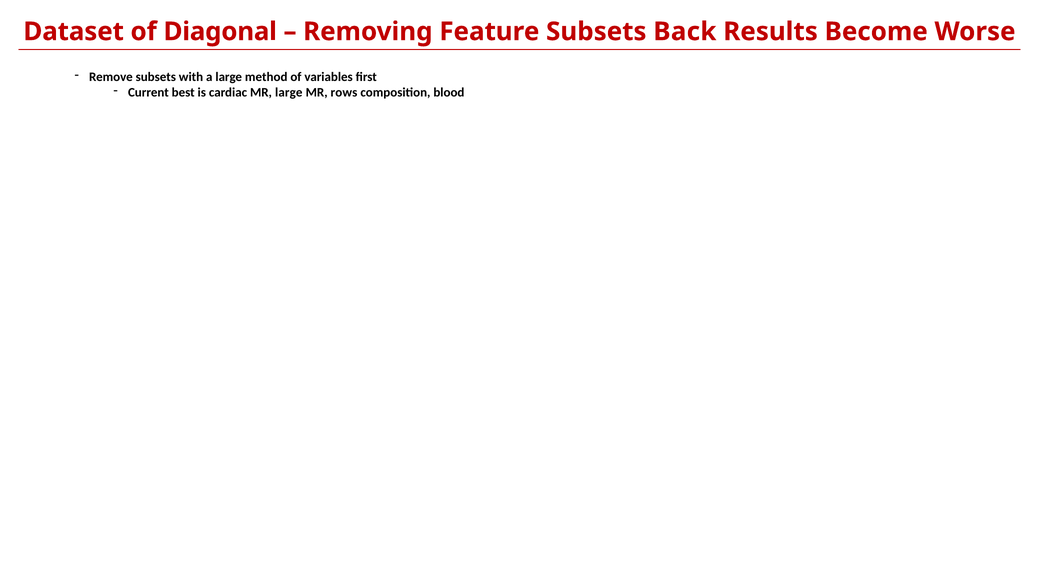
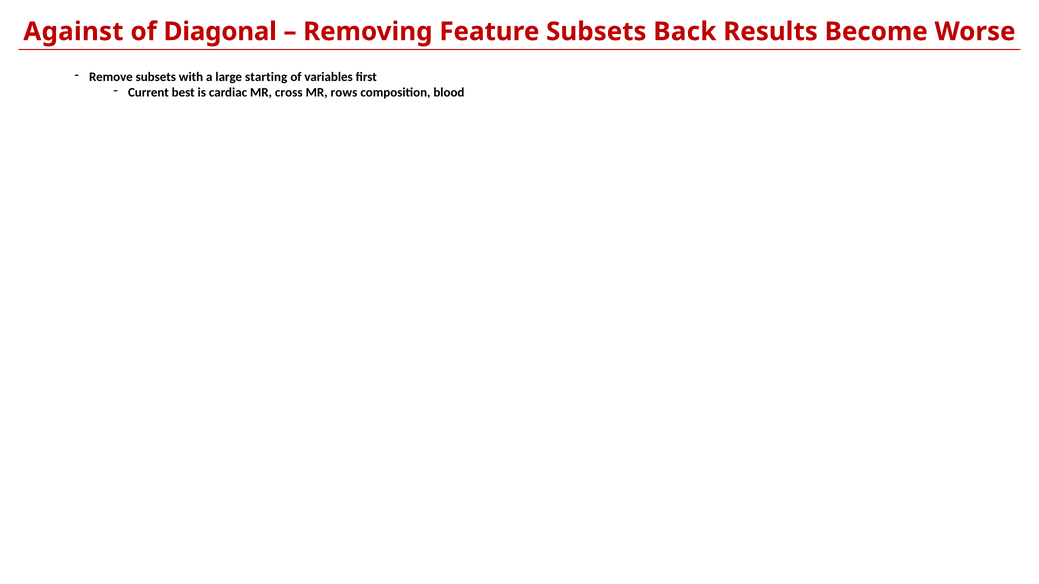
Dataset: Dataset -> Against (73, 32)
method: method -> starting (266, 77)
MR large: large -> cross (289, 93)
